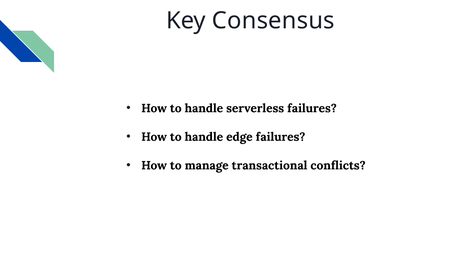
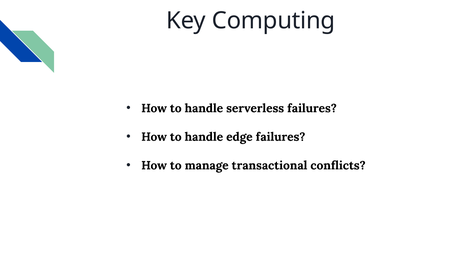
Consensus: Consensus -> Computing (274, 21)
